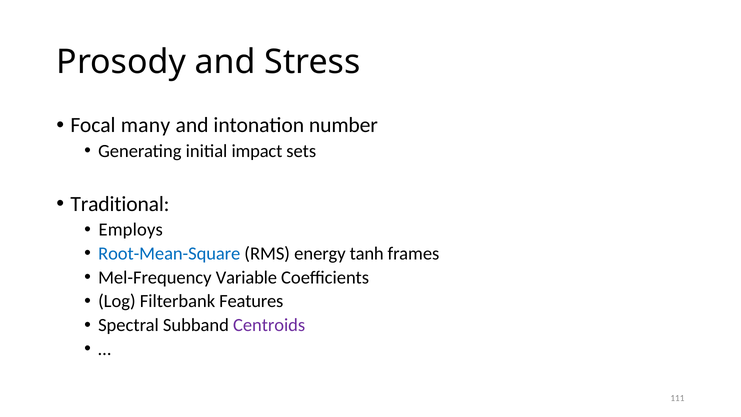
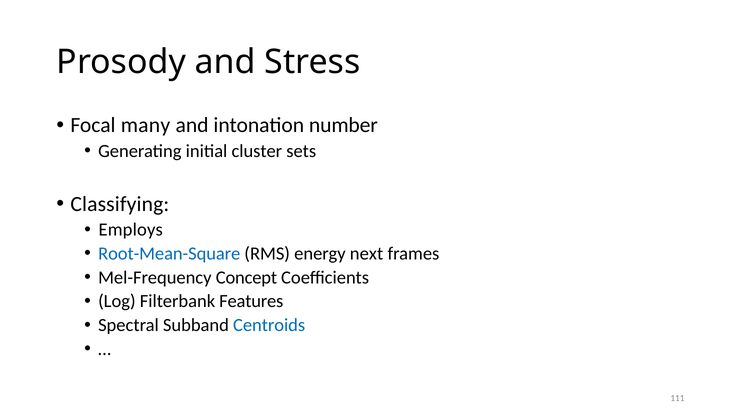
impact: impact -> cluster (257, 151)
Traditional: Traditional -> Classifying (120, 204)
tanh: tanh -> next (367, 253)
Variable: Variable -> Concept (246, 277)
Centroids colour: purple -> blue (269, 325)
